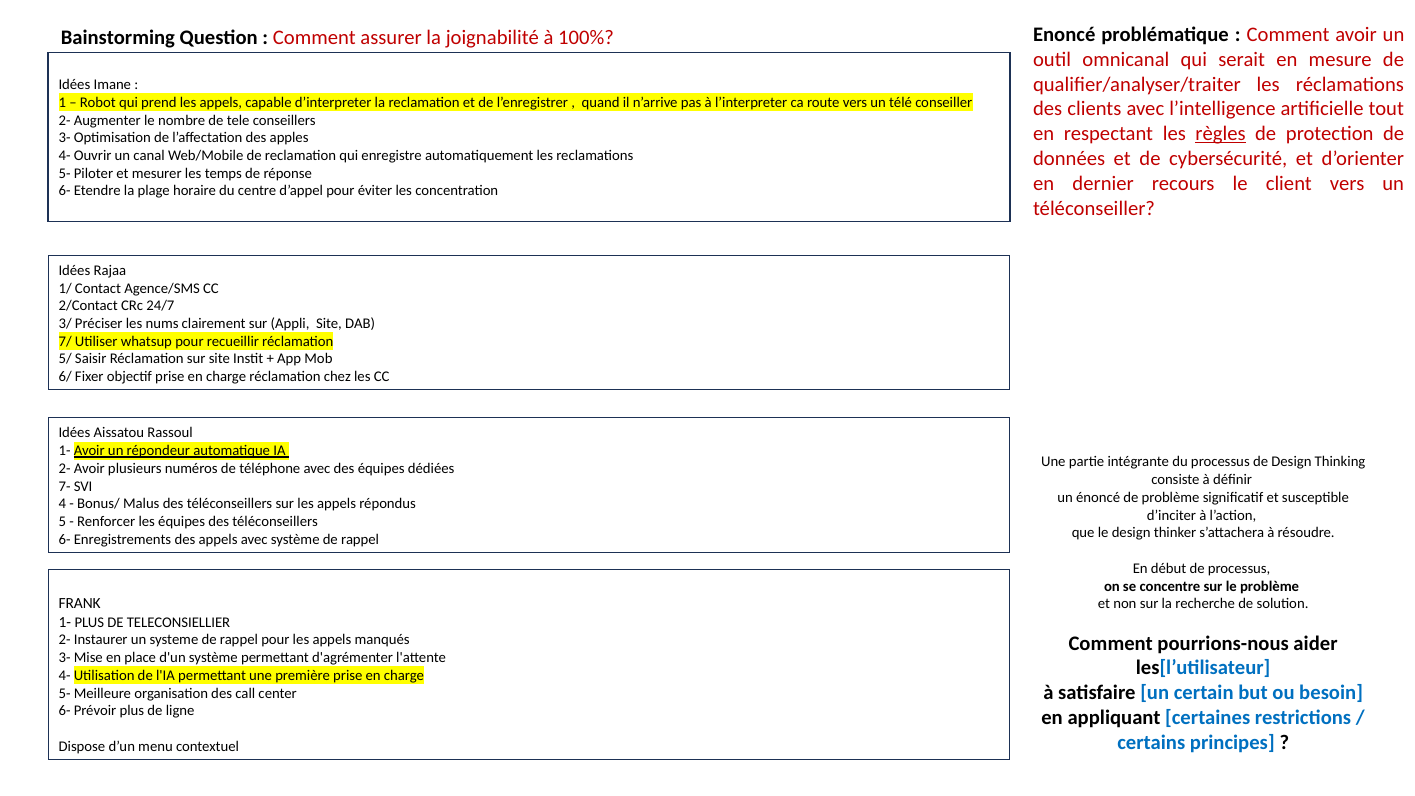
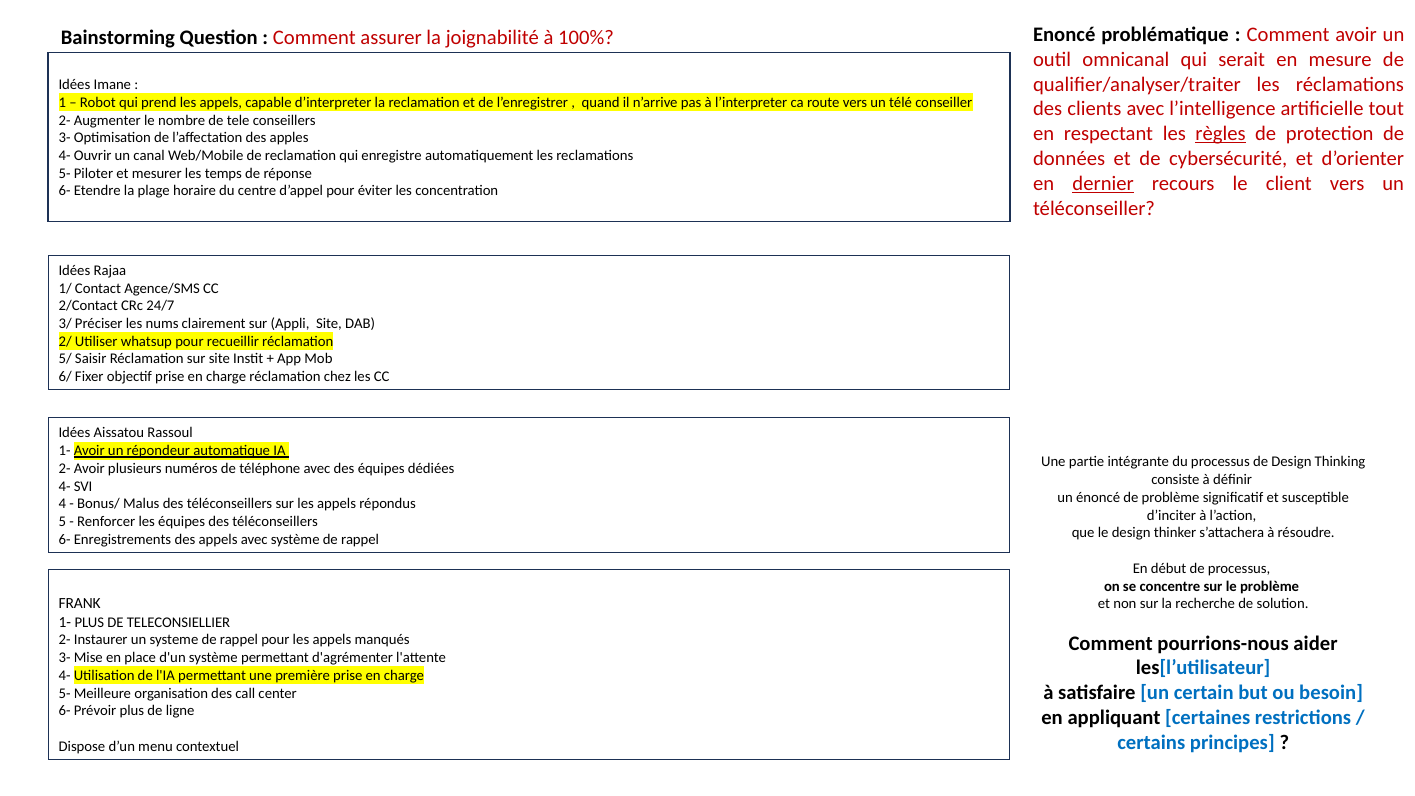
dernier underline: none -> present (1103, 183)
7/: 7/ -> 2/ (65, 341)
7-: 7- -> 4- (65, 486)
